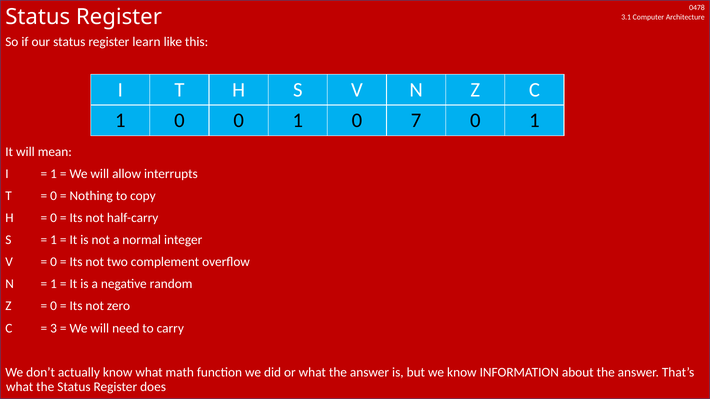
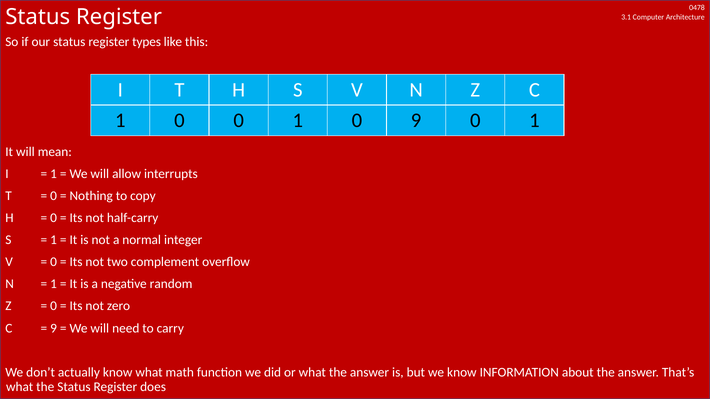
learn: learn -> types (147, 42)
0 7: 7 -> 9 (416, 121)
3: 3 -> 9 (54, 328)
